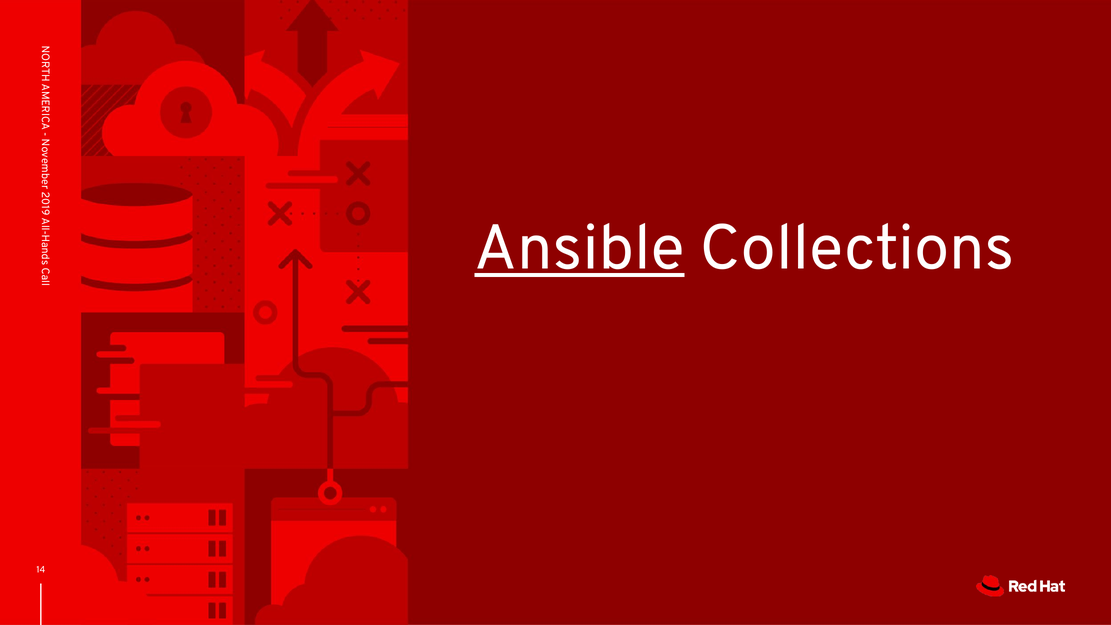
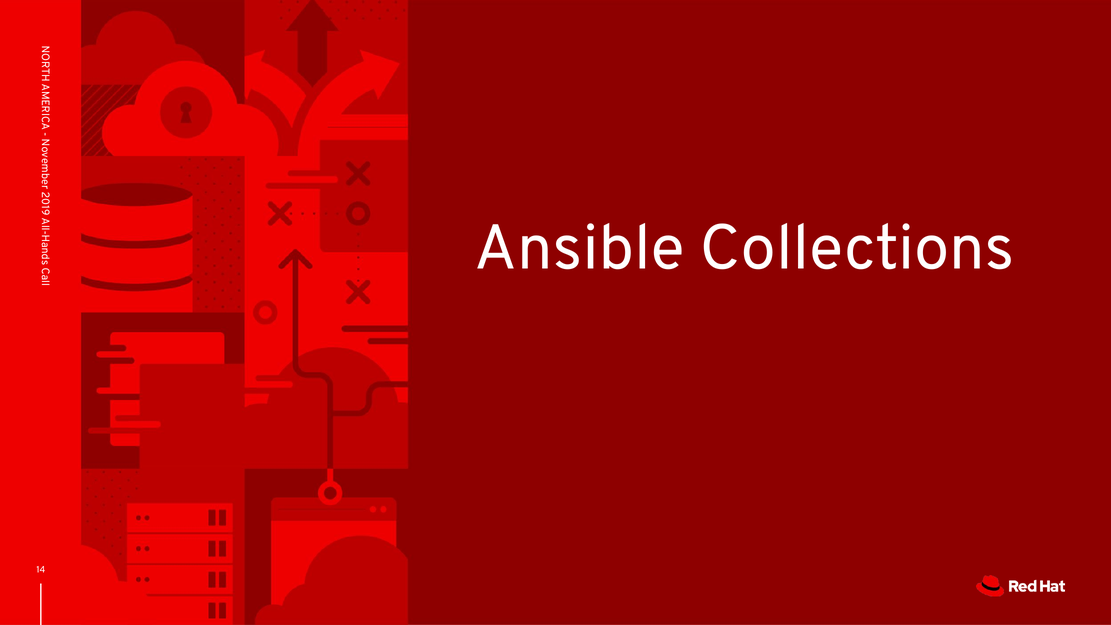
Ansible underline: present -> none (580, 248)
